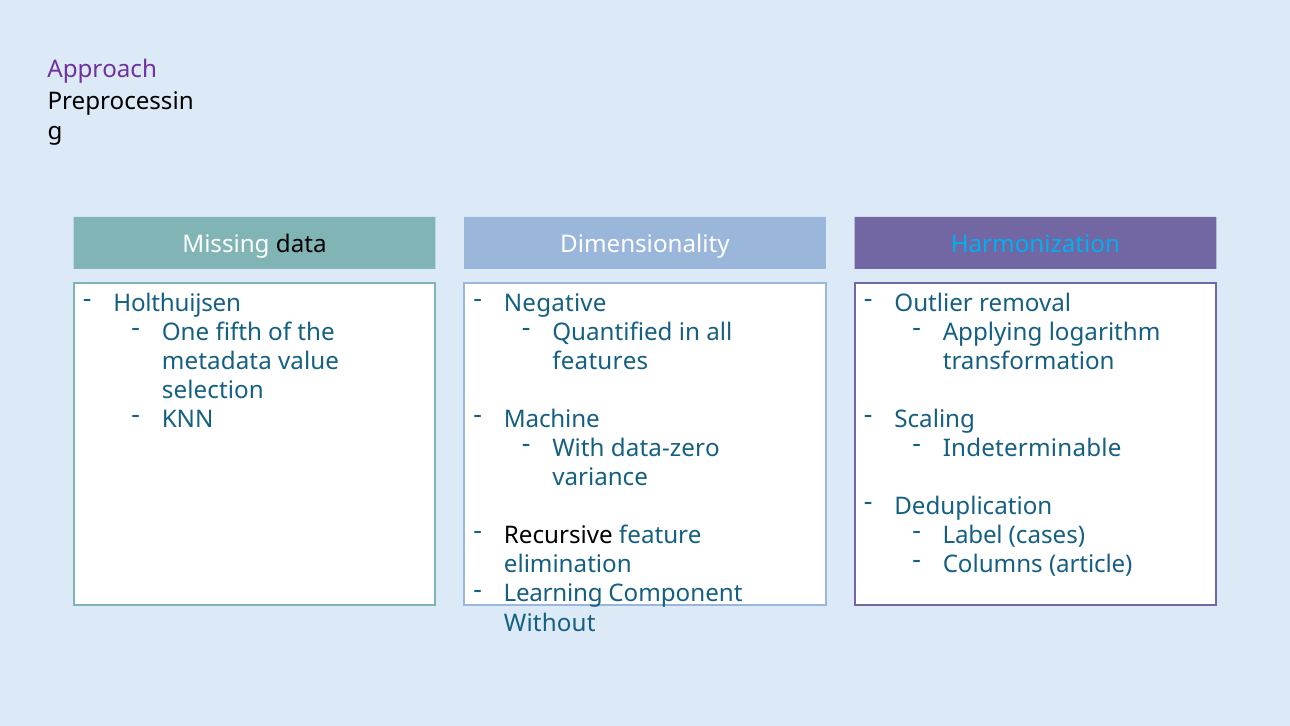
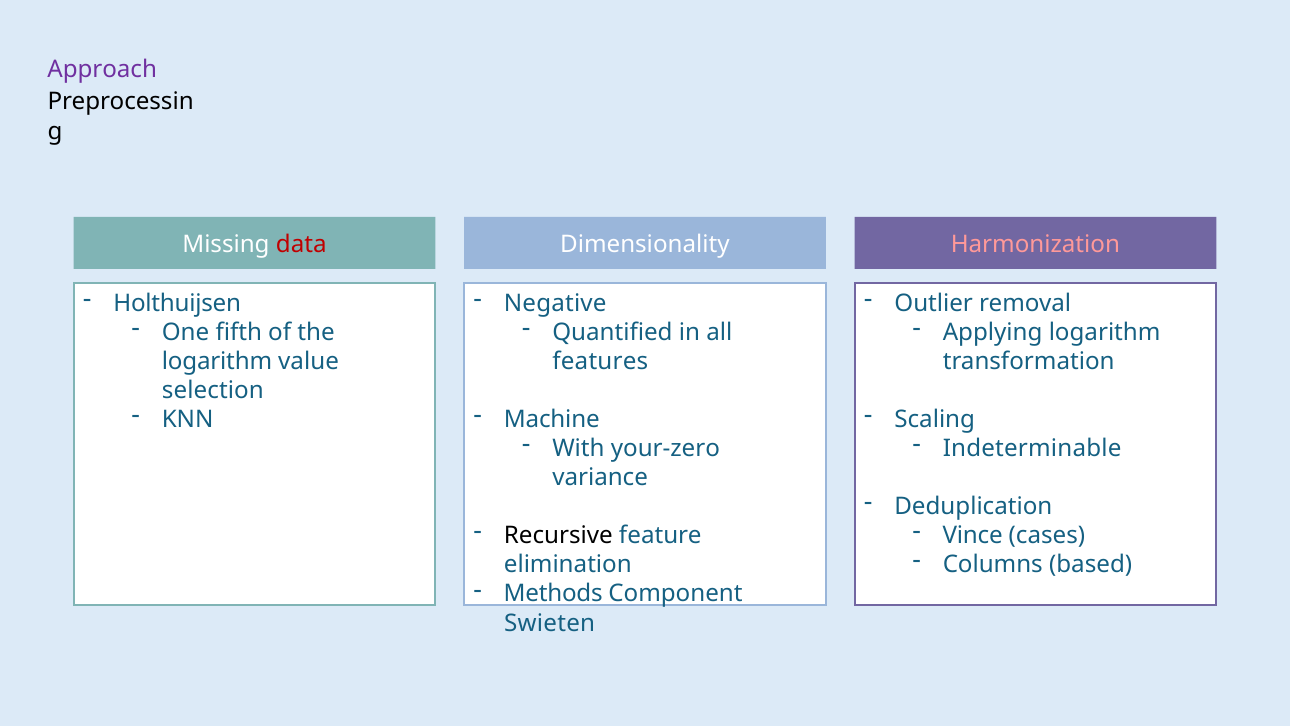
data colour: black -> red (301, 244)
Harmonization colour: light blue -> pink (1035, 244)
metadata: metadata -> logarithm (217, 361)
data-zero: data-zero -> your-zero (665, 449)
Label: Label -> Vince (973, 536)
article: article -> based (1091, 565)
Learning: Learning -> Methods (553, 594)
Without: Without -> Swieten (550, 623)
